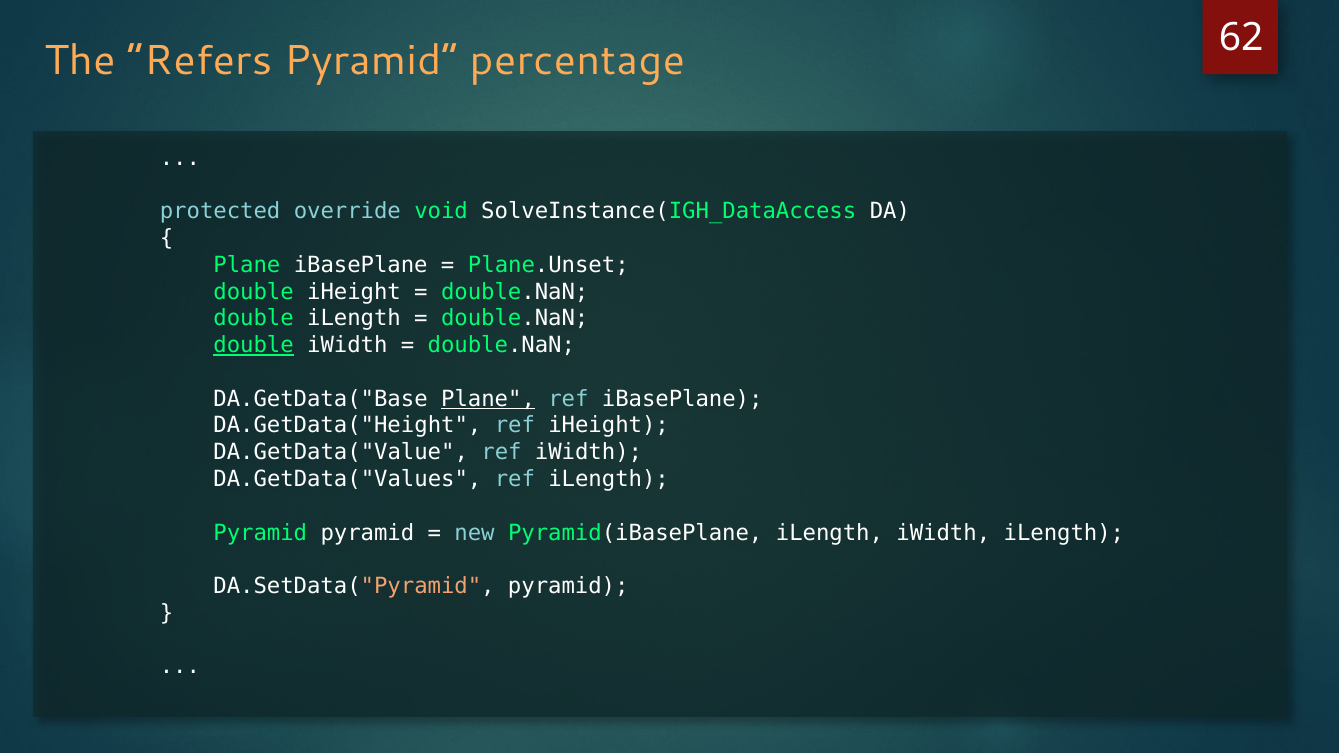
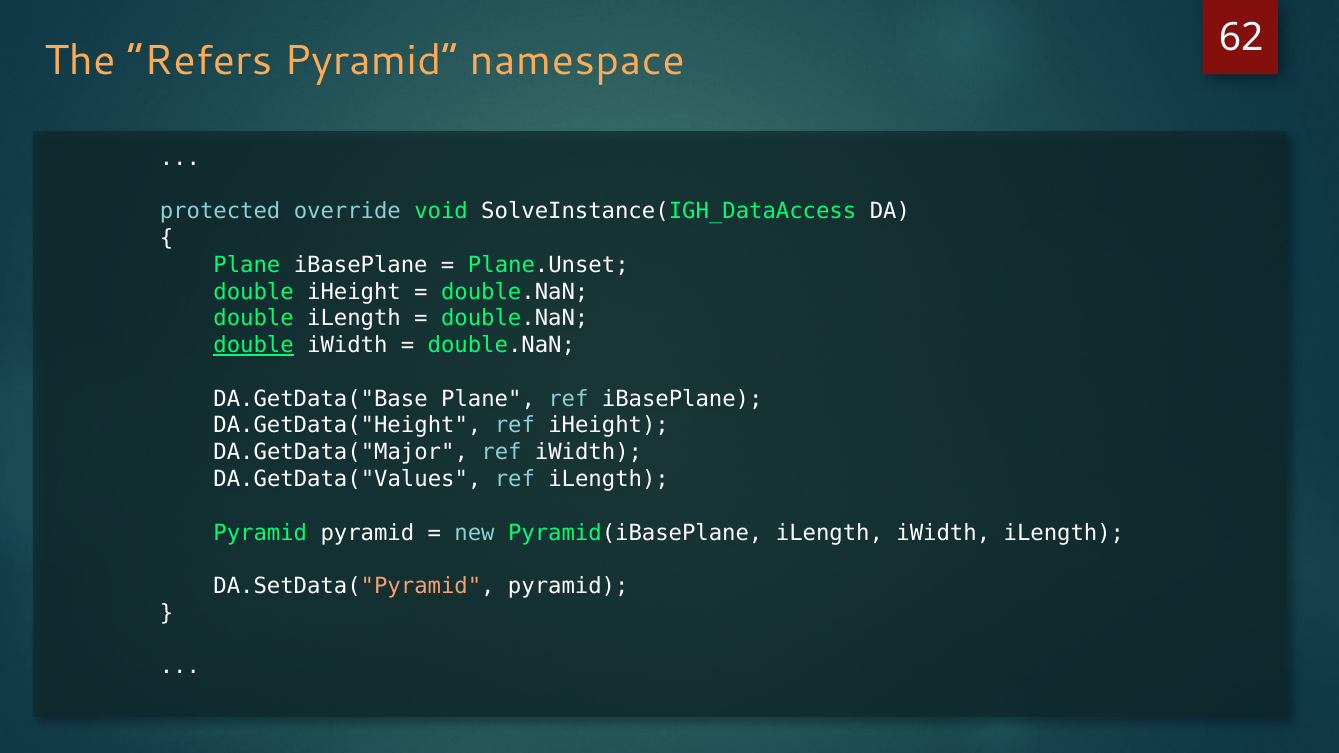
percentage: percentage -> namespace (577, 61)
Plane underline: present -> none (488, 399)
DA.GetData("Value: DA.GetData("Value -> DA.GetData("Major (341, 452)
